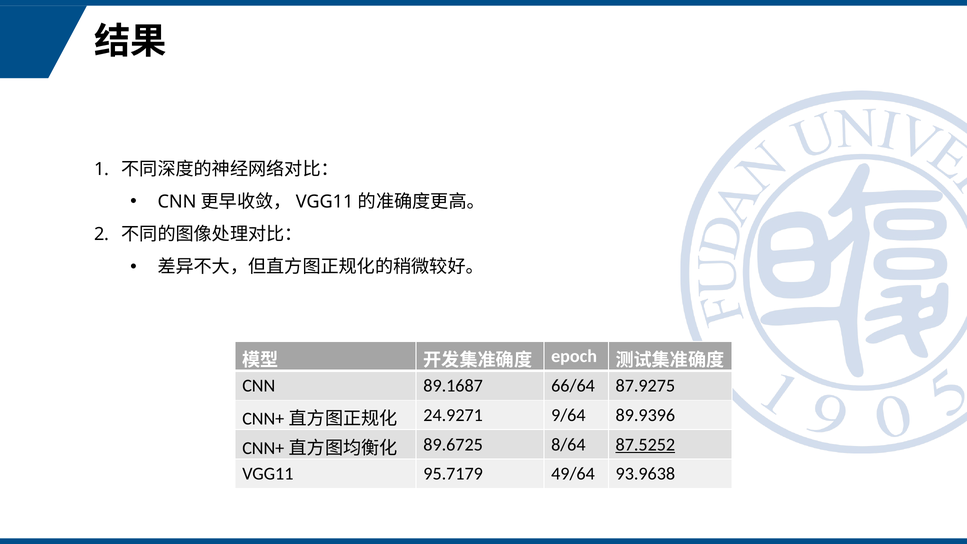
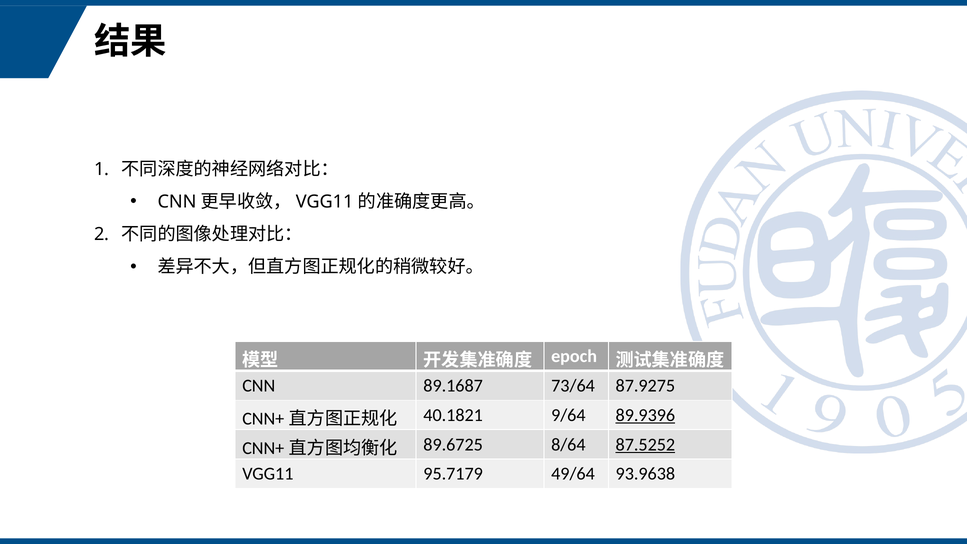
66/64: 66/64 -> 73/64 (573, 386)
24.9271: 24.9271 -> 40.1821 (453, 415)
89.9396 underline: none -> present (645, 415)
